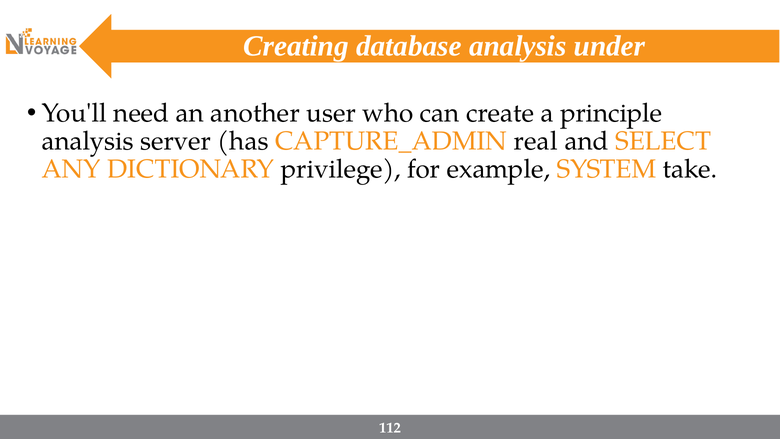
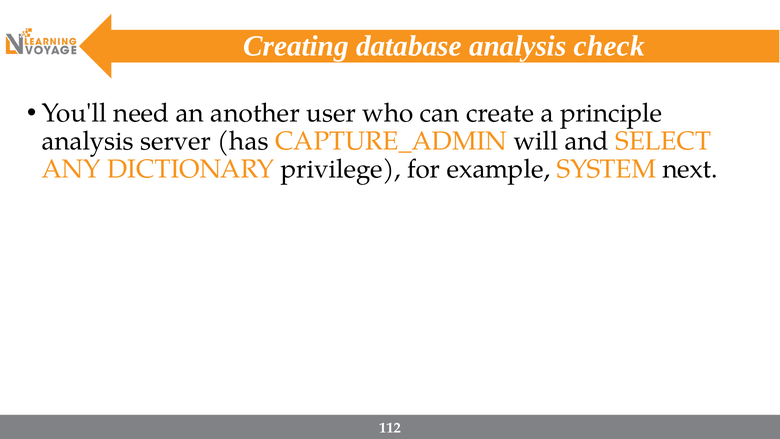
under: under -> check (609, 46)
real: real -> will (536, 141)
take: take -> next (690, 169)
